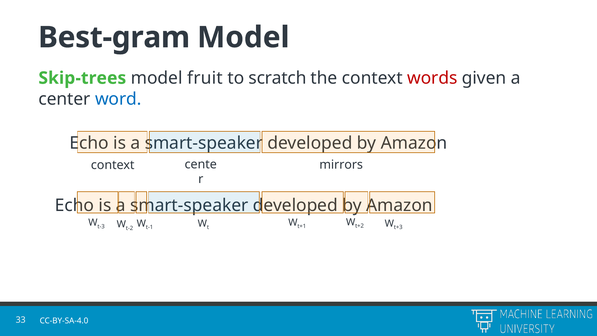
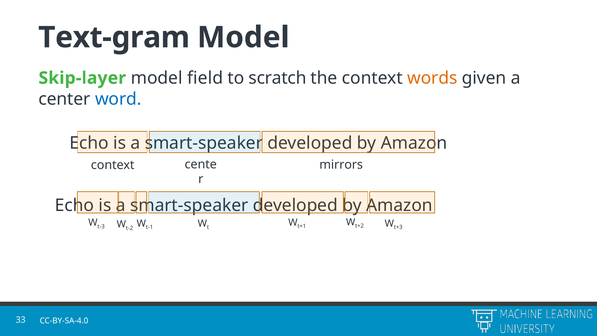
Best-gram: Best-gram -> Text-gram (114, 37)
Skip-trees: Skip-trees -> Skip-layer (82, 78)
fruit: fruit -> field (205, 78)
words colour: red -> orange (432, 78)
